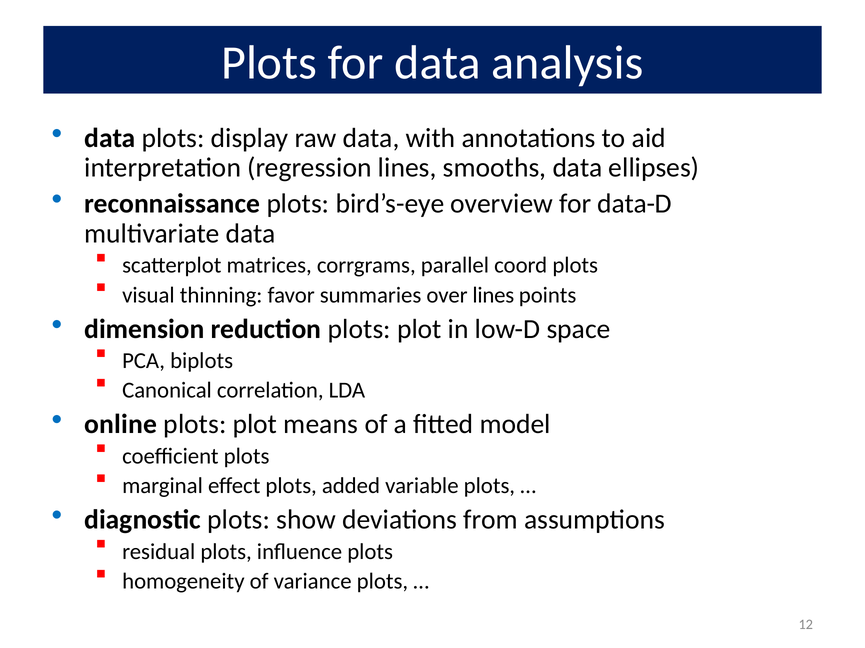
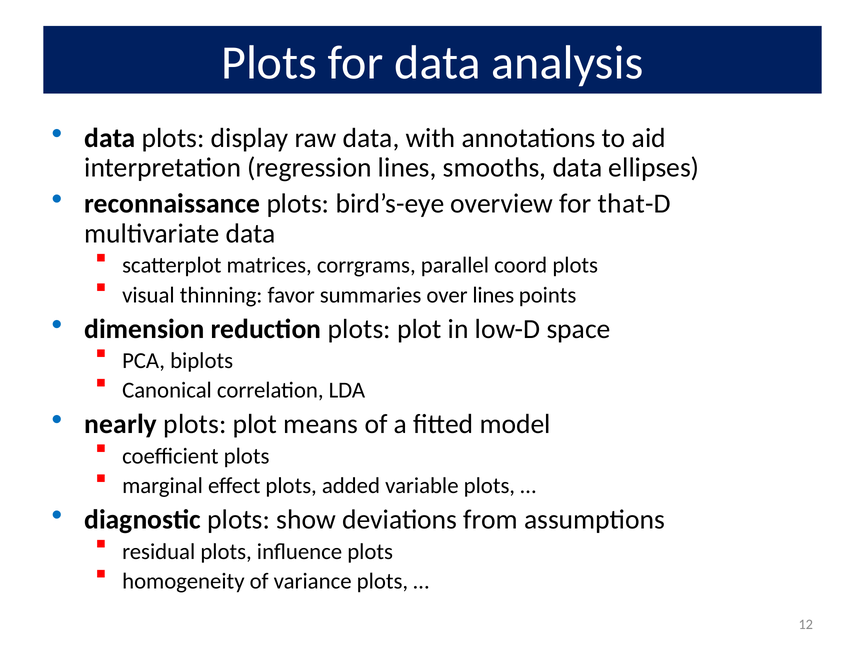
data-D: data-D -> that-D (634, 204)
online: online -> nearly (121, 425)
